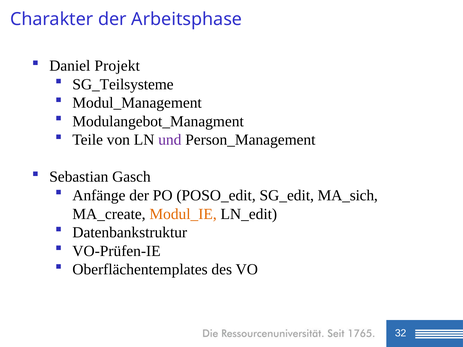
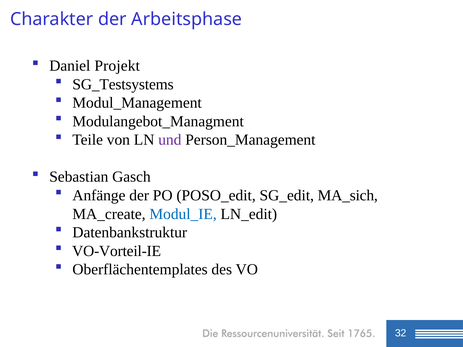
SG_Teilsysteme: SG_Teilsysteme -> SG_Testsystems (123, 84)
Modul_IE colour: orange -> blue (183, 214)
VO-Prüfen-IE: VO-Prüfen-IE -> VO-Vorteil-IE (117, 251)
